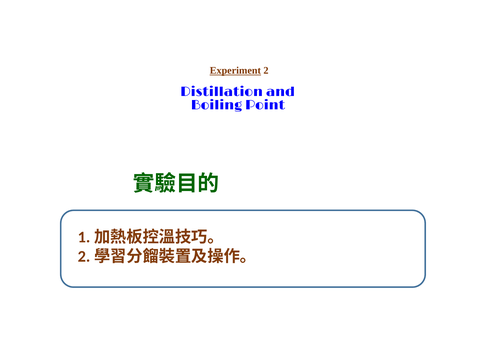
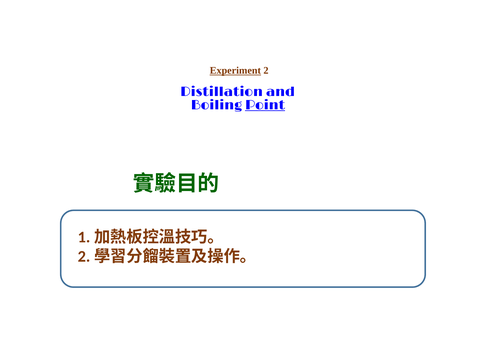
Point underline: none -> present (265, 105)
